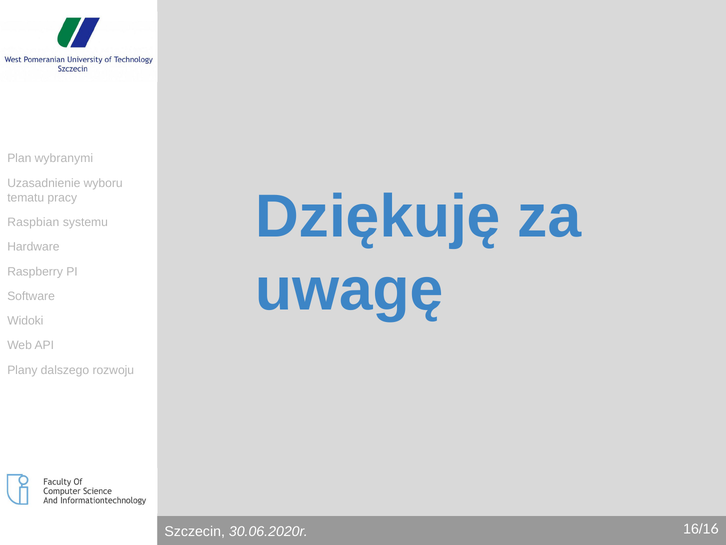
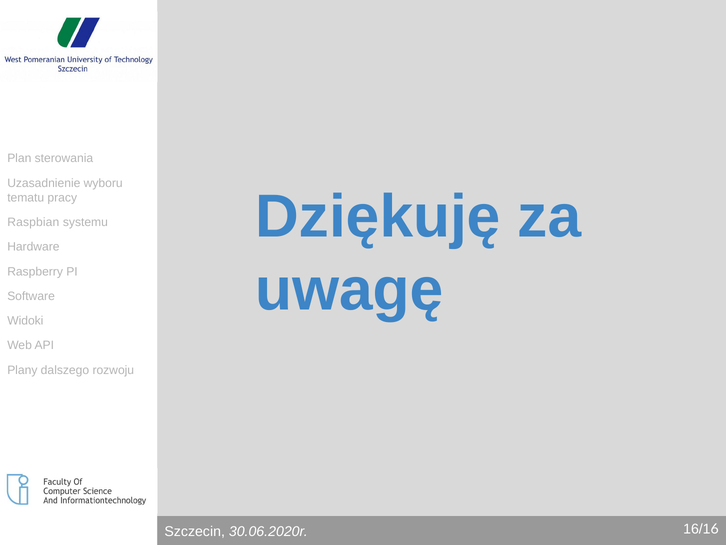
wybranymi: wybranymi -> sterowania (64, 158)
